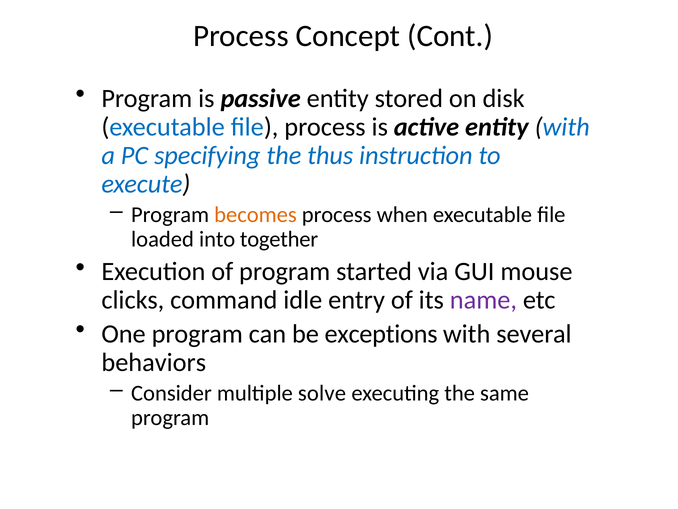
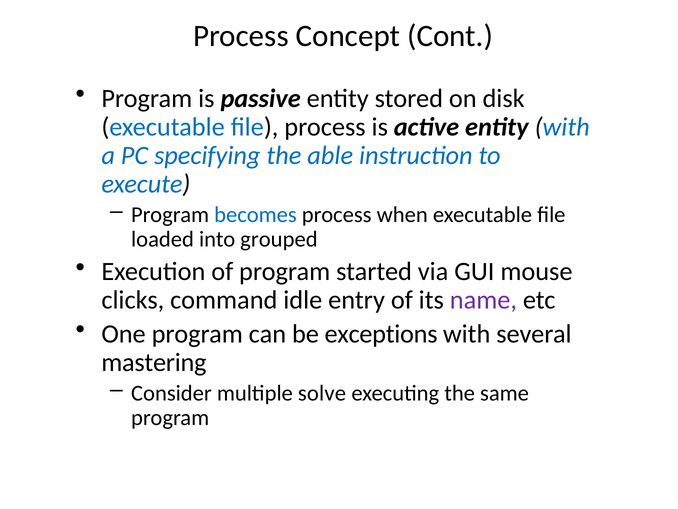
thus: thus -> able (330, 155)
becomes colour: orange -> blue (255, 214)
together: together -> grouped (279, 239)
behaviors: behaviors -> mastering (154, 362)
